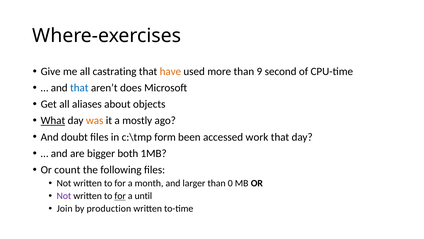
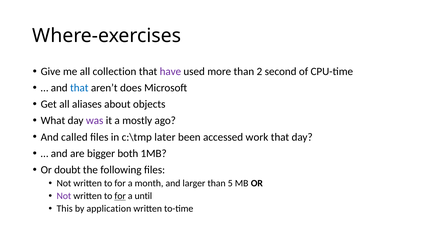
castrating: castrating -> collection (114, 71)
have colour: orange -> purple (170, 71)
9: 9 -> 2 (259, 71)
What underline: present -> none (53, 120)
was colour: orange -> purple (95, 120)
doubt: doubt -> called (74, 137)
form: form -> later (165, 137)
count: count -> doubt (67, 169)
0: 0 -> 5 (230, 183)
Join: Join -> This (65, 208)
production: production -> application (109, 208)
